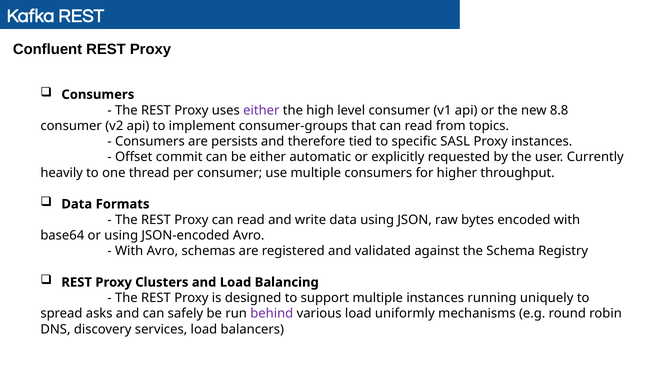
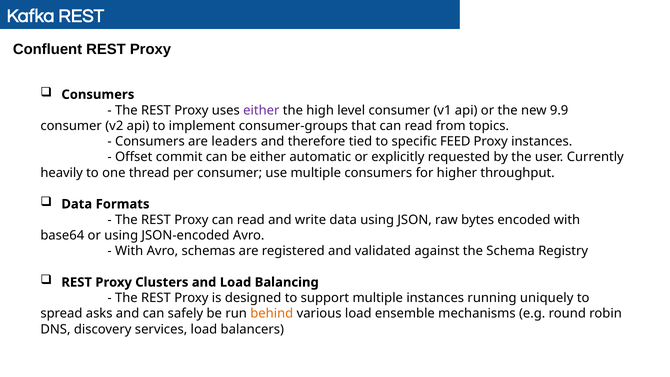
8.8: 8.8 -> 9.9 (559, 110)
persists: persists -> leaders (234, 141)
SASL: SASL -> FEED (455, 141)
behind colour: purple -> orange (272, 314)
uniformly: uniformly -> ensemble (405, 314)
